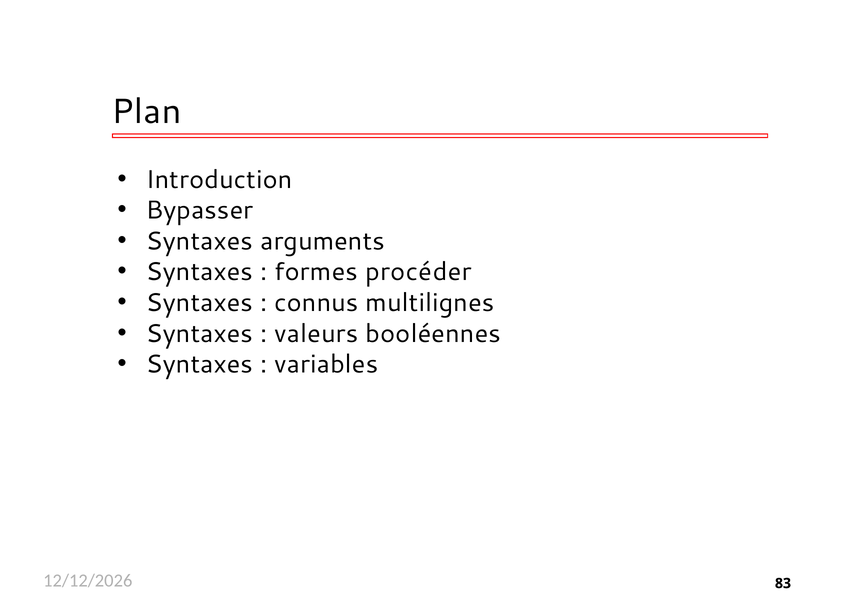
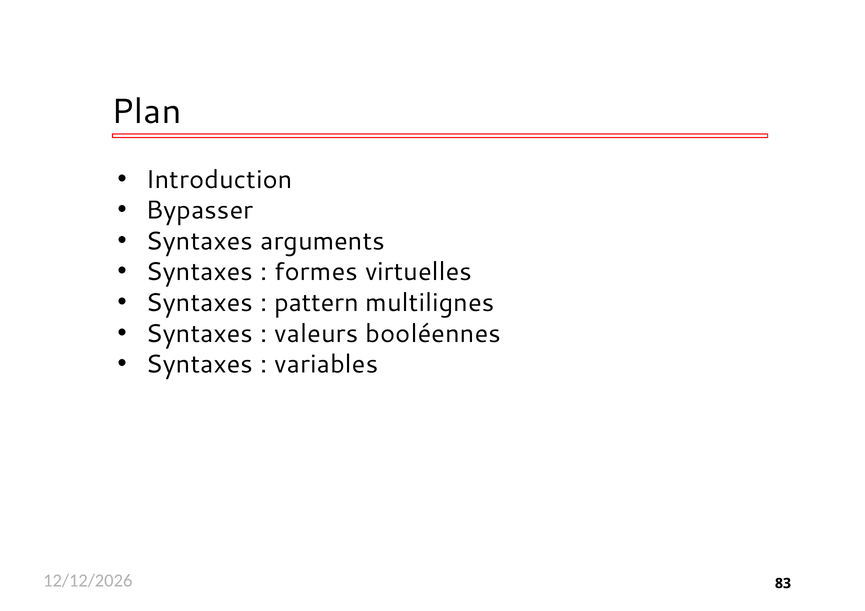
procéder: procéder -> virtuelles (419, 272)
connus: connus -> pattern (317, 303)
